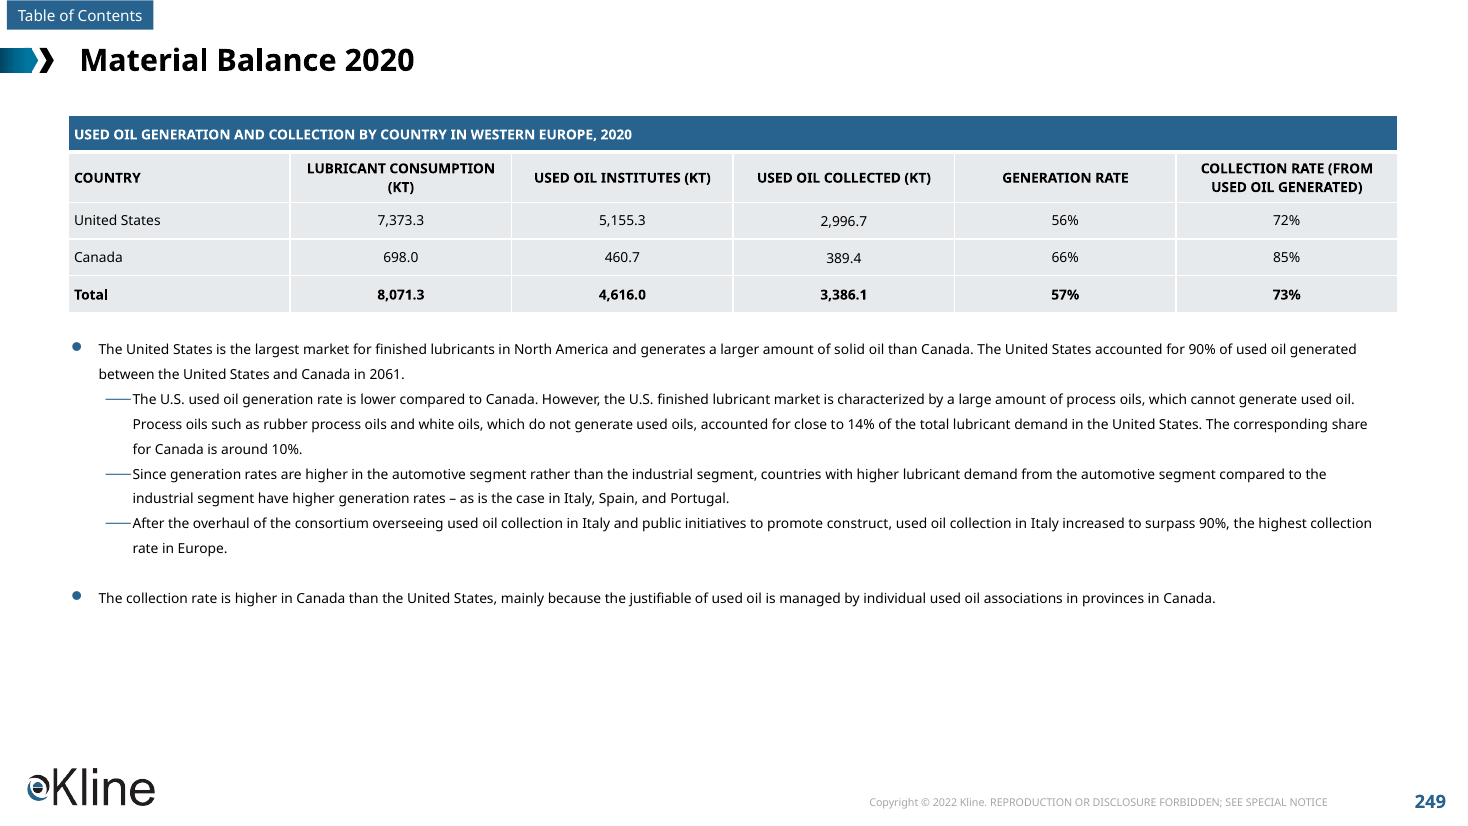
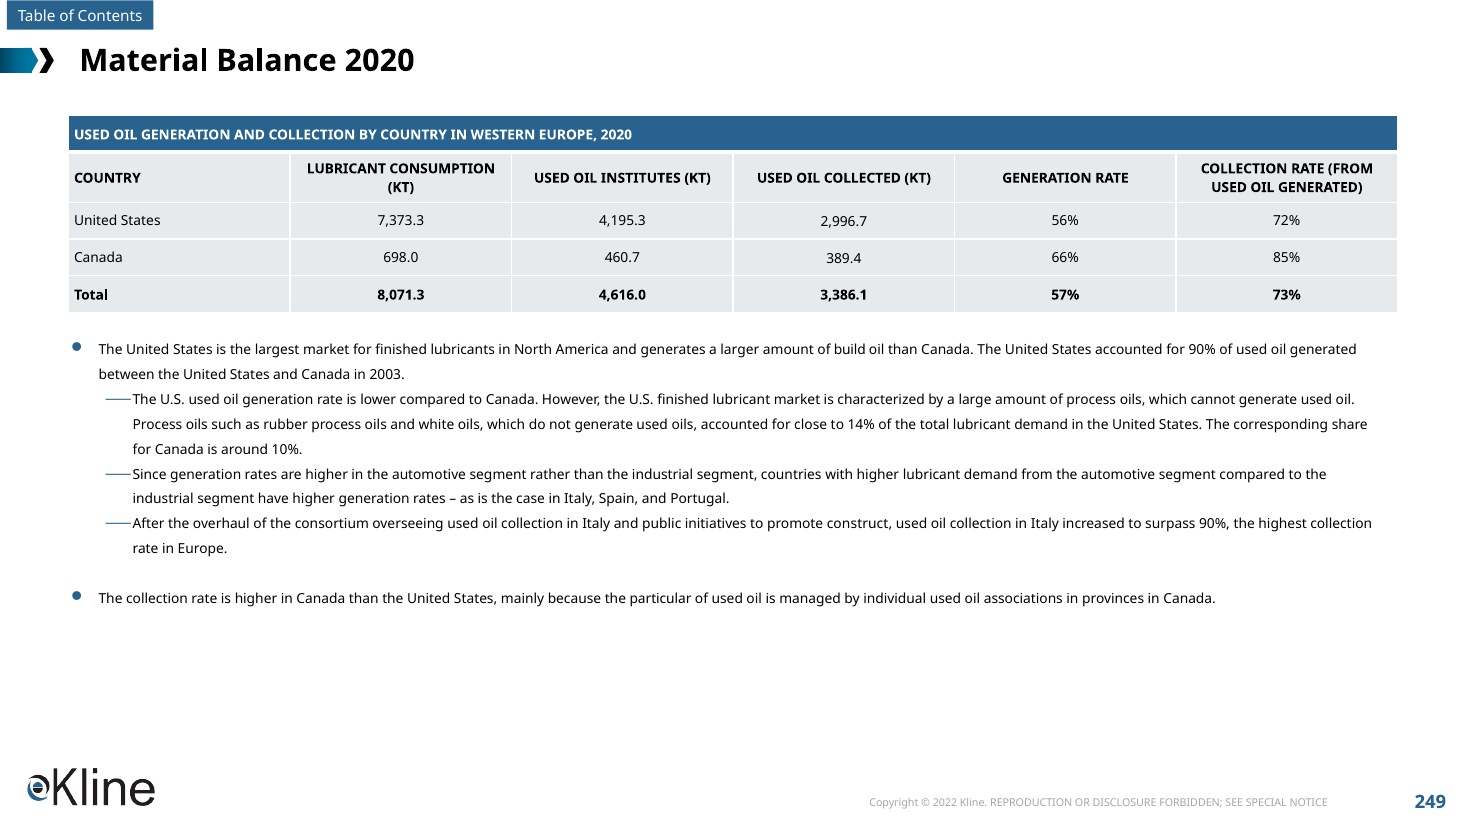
5,155.3: 5,155.3 -> 4,195.3 (622, 221)
solid: solid -> build (850, 350)
2061: 2061 -> 2003 (387, 375)
justifiable: justifiable -> particular (661, 599)
